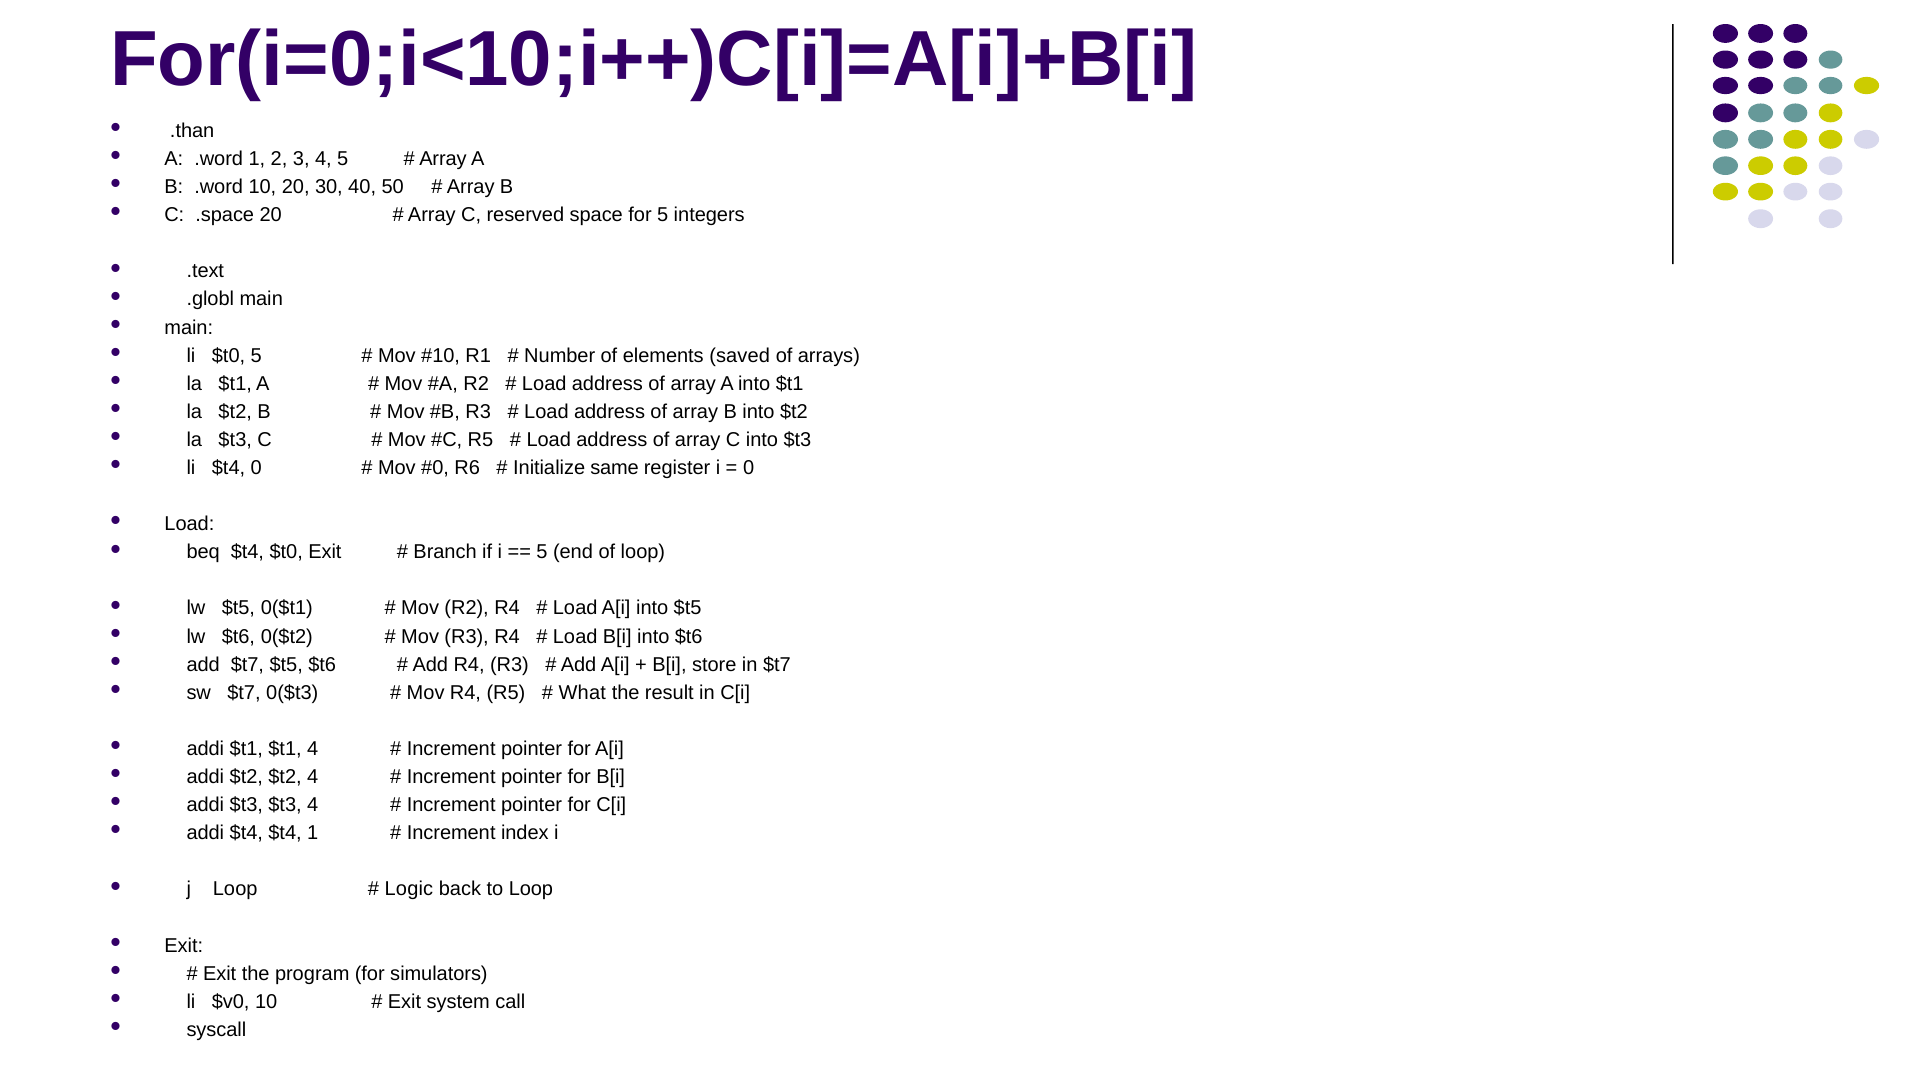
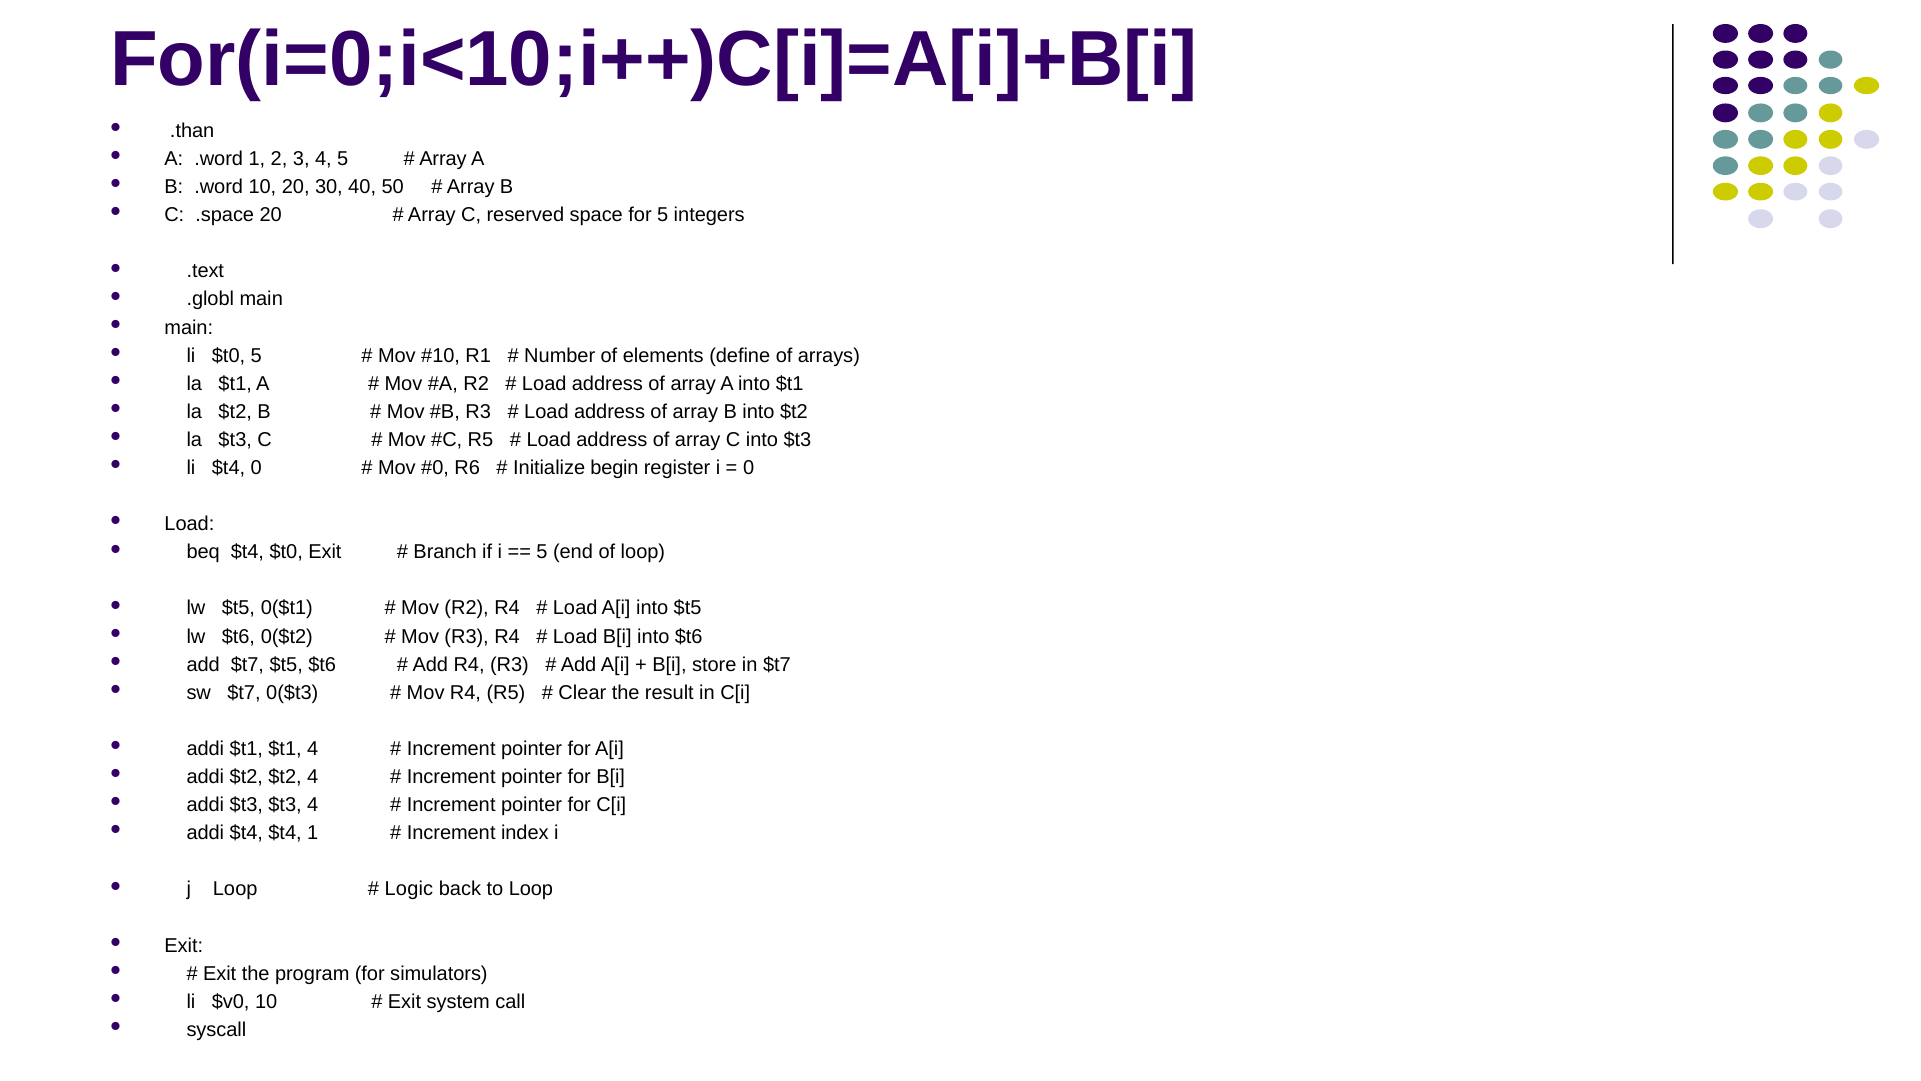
saved: saved -> define (740, 355)
same: same -> begin (615, 468)
What: What -> Clear (582, 692)
